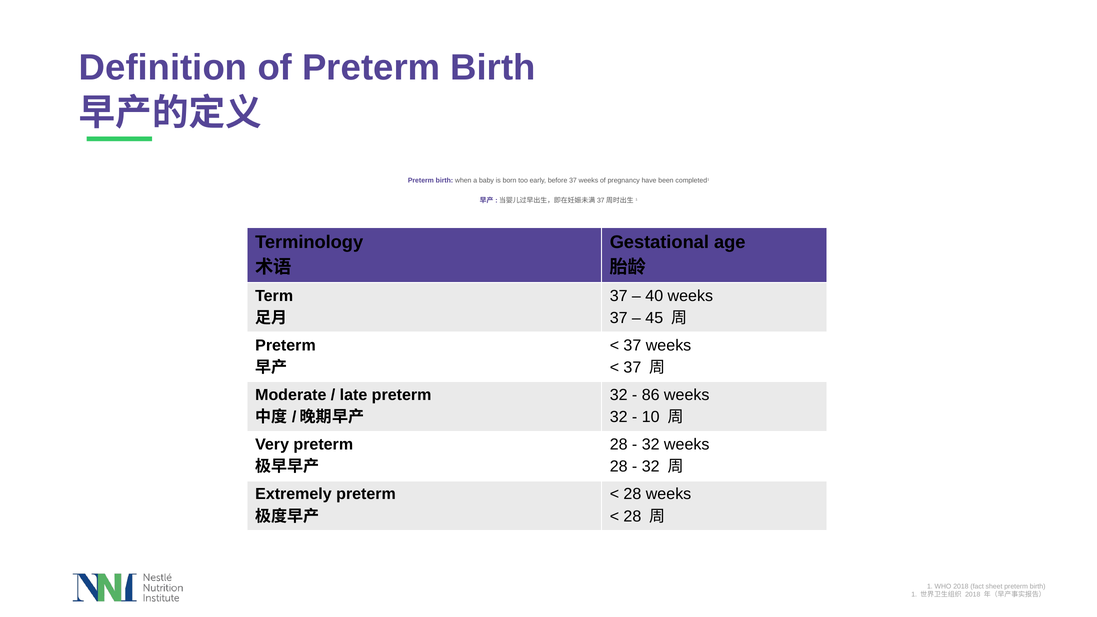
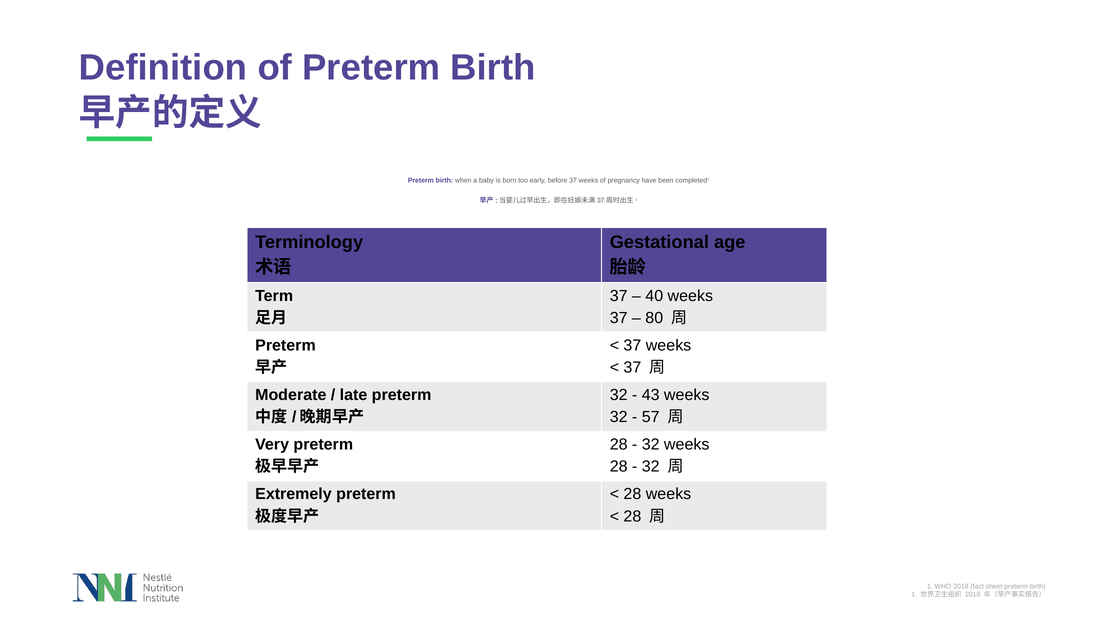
45: 45 -> 80 (654, 318)
86: 86 -> 43 (651, 395)
10: 10 -> 57 (651, 417)
